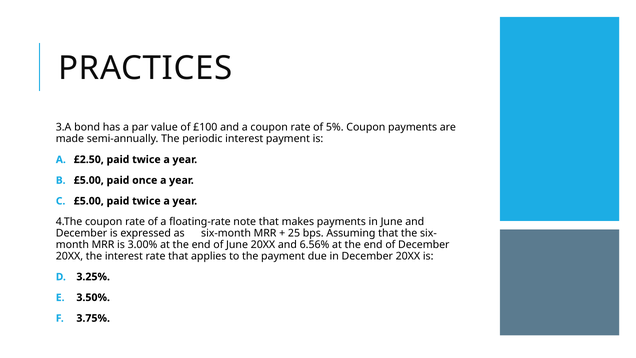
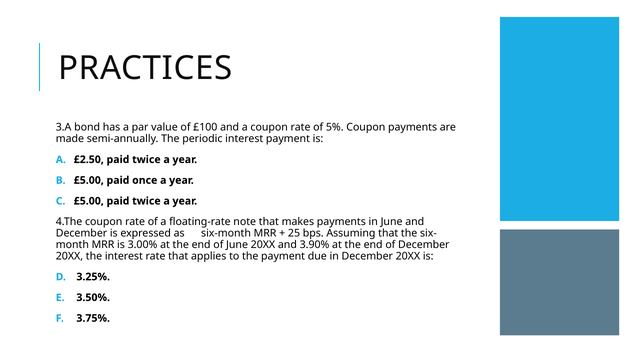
6.56%: 6.56% -> 3.90% (315, 244)
